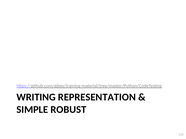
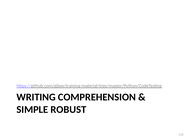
REPRESENTATION: REPRESENTATION -> COMPREHENSION (97, 97)
